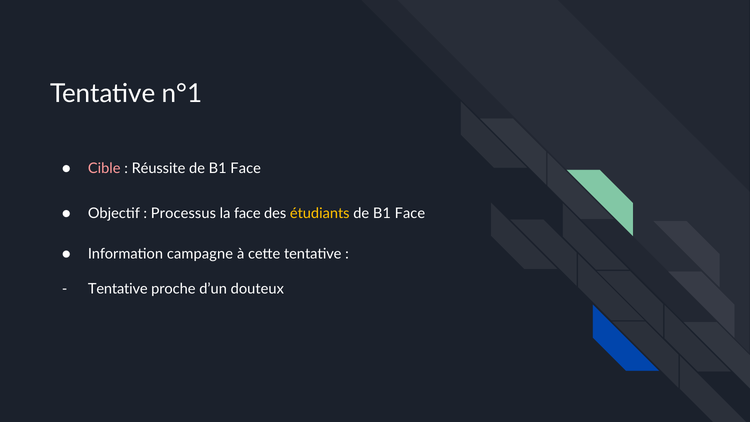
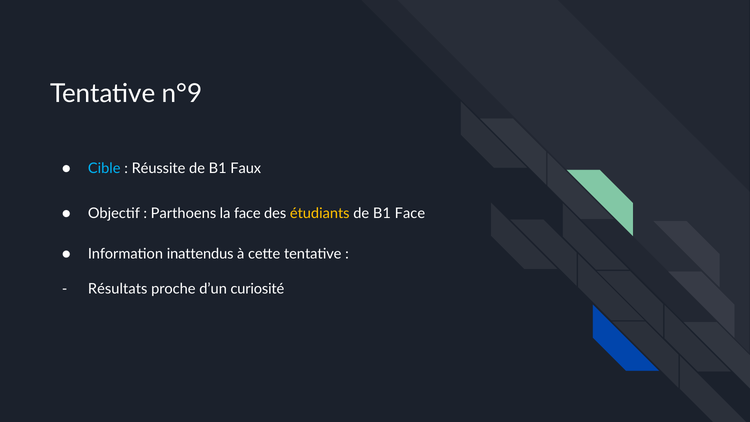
n°1: n°1 -> n°9 (182, 94)
Cible colour: pink -> light blue (104, 168)
Face: Face -> Faux (246, 168)
Processus: Processus -> Parthoens (183, 213)
campagne: campagne -> inattendus (200, 254)
Tentative: Tentative -> Résultats (118, 289)
douteux: douteux -> curiosité (257, 289)
